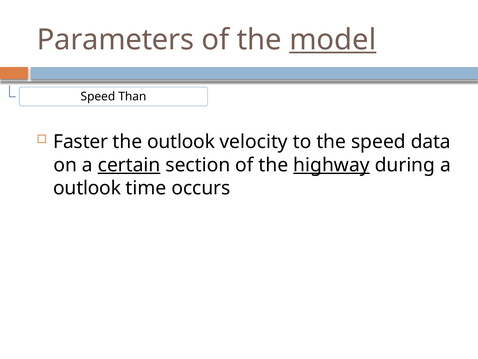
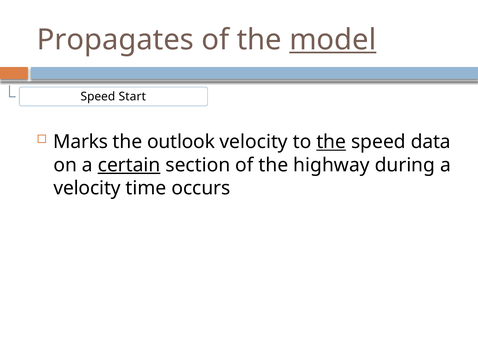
Parameters: Parameters -> Propagates (115, 40)
Than: Than -> Start (132, 96)
Faster: Faster -> Marks (81, 142)
the underline: none -> present (331, 142)
highway underline: present -> none (331, 165)
outlook: outlook -> velocity (87, 188)
